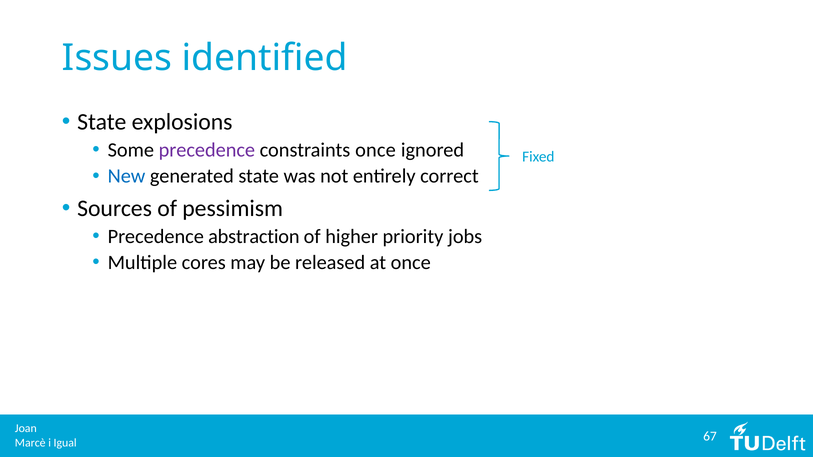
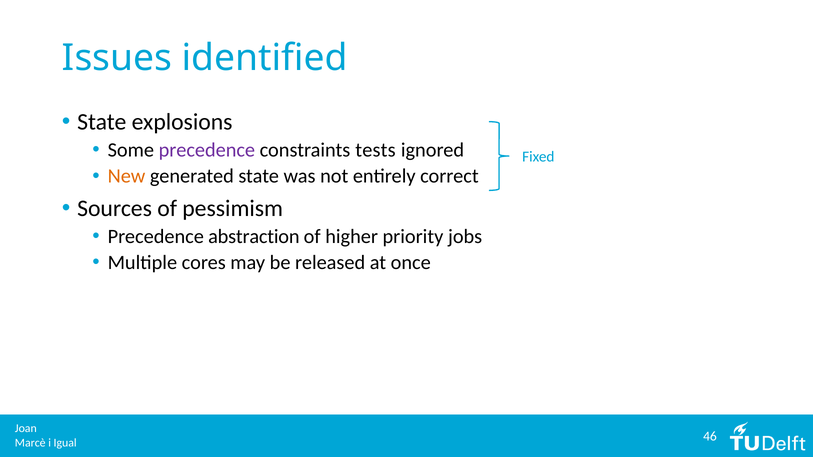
constraints once: once -> tests (375, 150)
New colour: blue -> orange (127, 176)
67: 67 -> 46 (710, 437)
